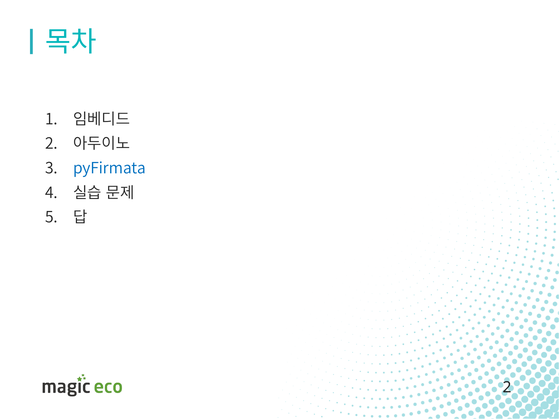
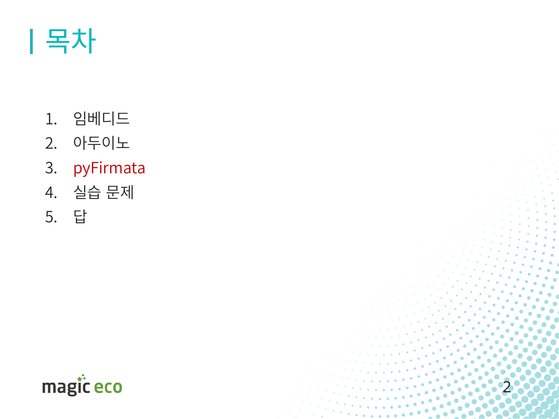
pyFirmata colour: blue -> red (109, 168)
